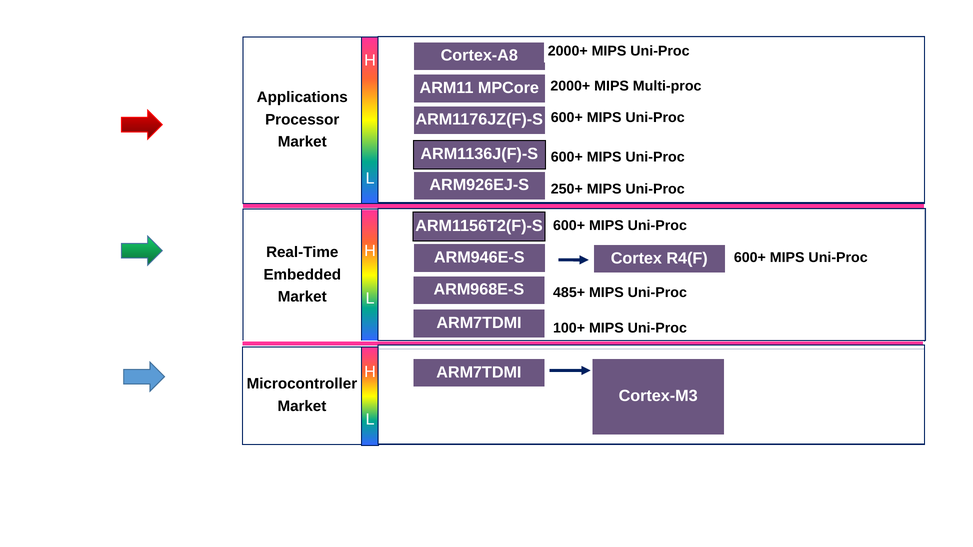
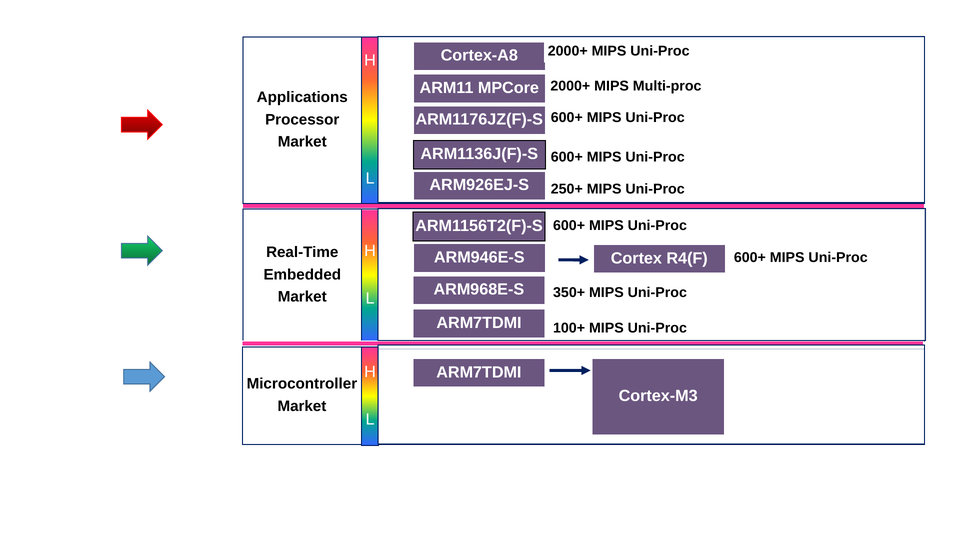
485+: 485+ -> 350+ (569, 293)
